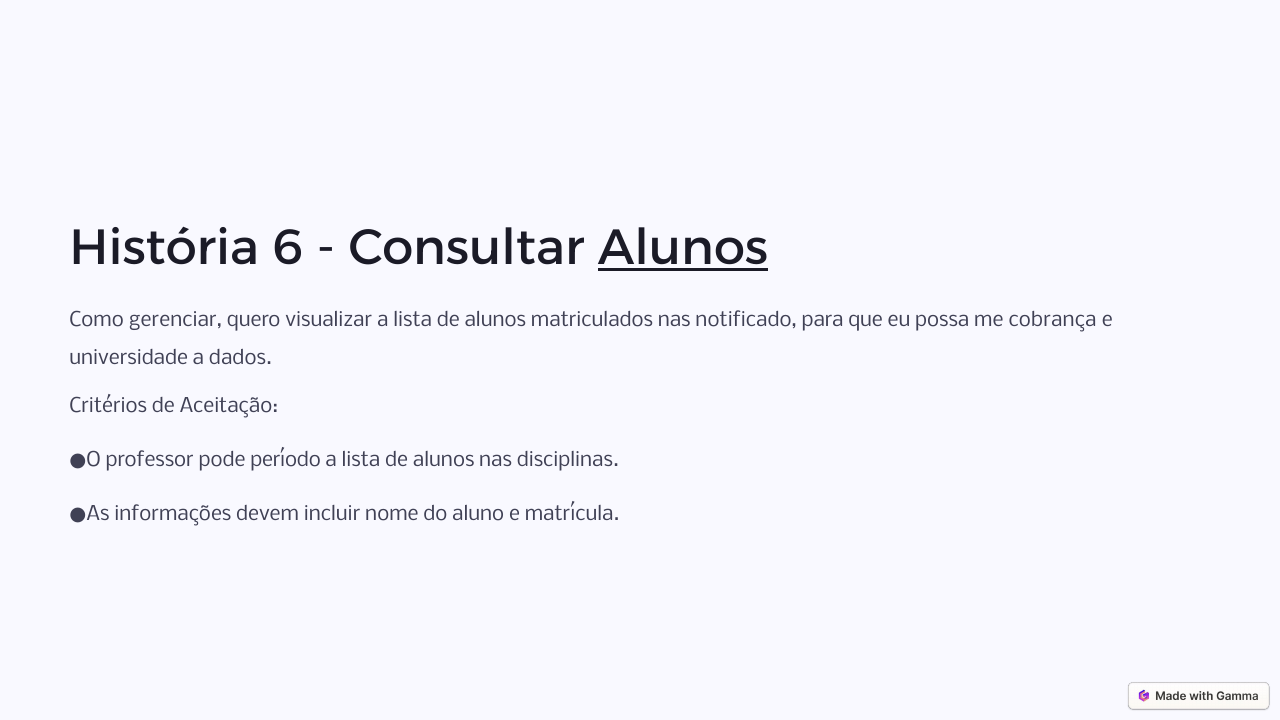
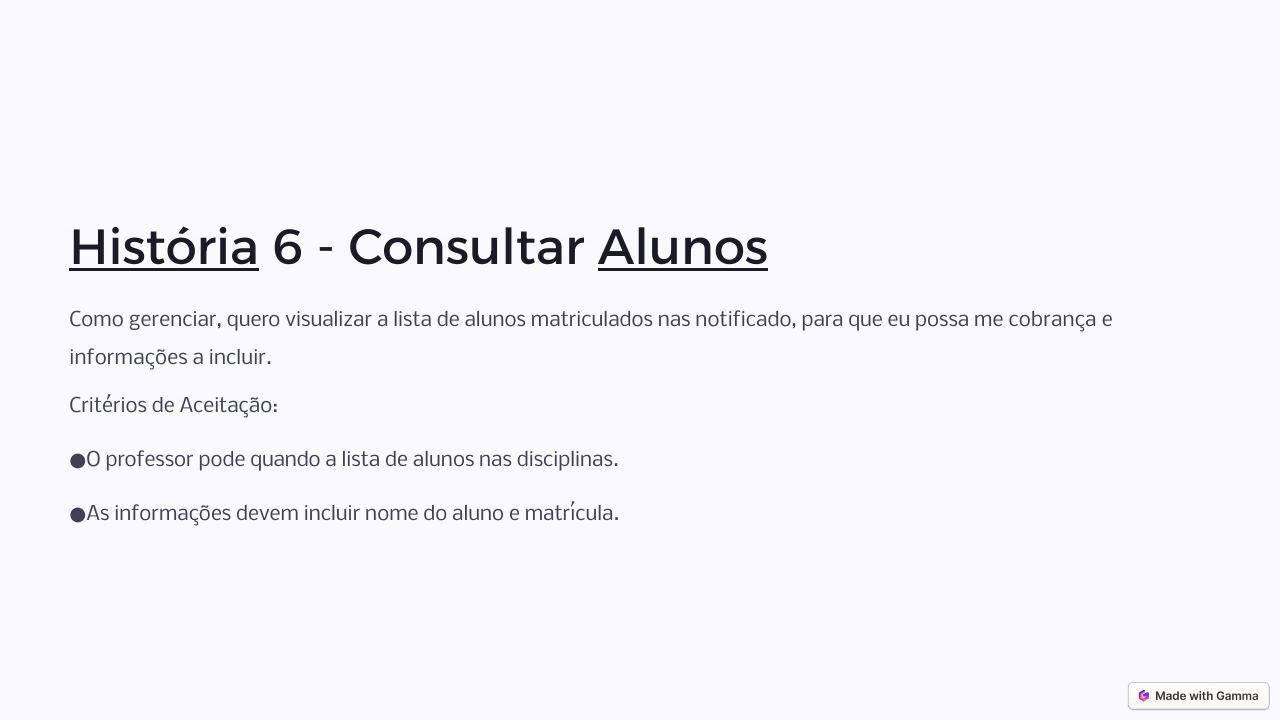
História underline: none -> present (164, 249)
universidade: universidade -> informações (129, 358)
a dados: dados -> incluir (240, 358)
período: período -> quando (285, 460)
